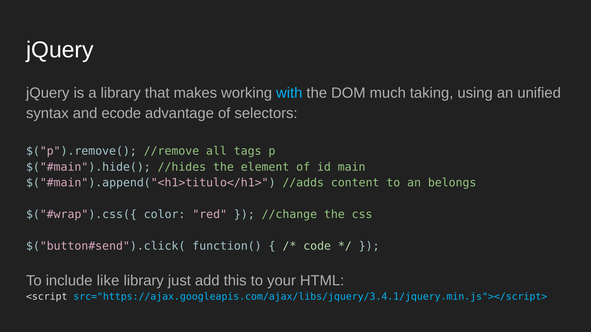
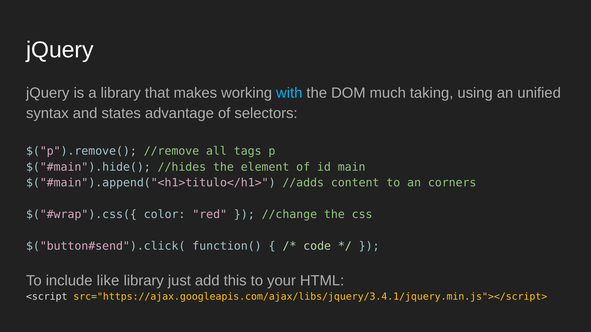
ecode: ecode -> states (121, 113)
belongs: belongs -> corners (452, 183)
src="https://ajax.googleapis.com/ajax/libs/jquery/3.4.1/jquery.min.js"></script> colour: light blue -> yellow (310, 297)
